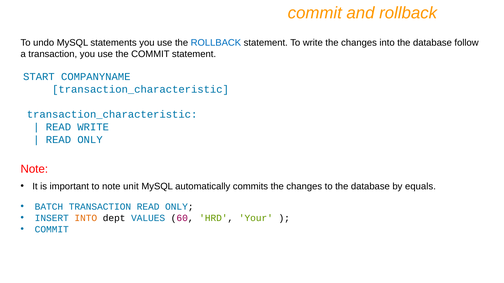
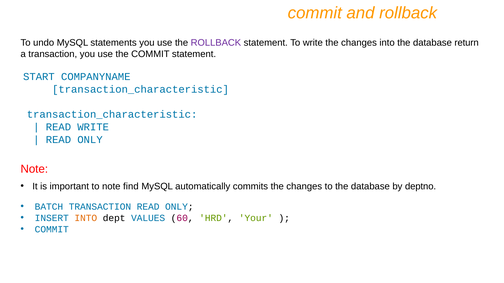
ROLLBACK colour: blue -> purple (216, 43)
follow: follow -> return (467, 43)
unit: unit -> find (131, 187)
equals: equals -> deptno (421, 187)
